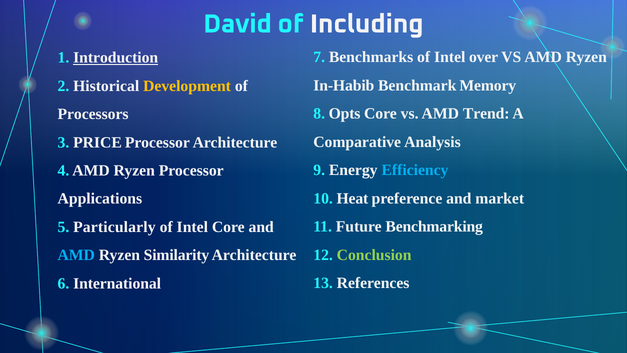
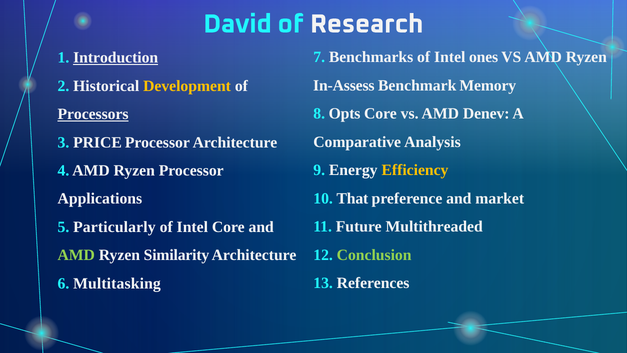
Including: Including -> Research (367, 24)
over: over -> ones (484, 57)
In-Habib: In-Habib -> In-Assess (344, 85)
Trend: Trend -> Denev (486, 114)
Processors underline: none -> present (93, 114)
Efficiency colour: light blue -> yellow (415, 170)
Heat: Heat -> That (352, 198)
Benchmarking: Benchmarking -> Multithreaded (434, 227)
AMD colour: light blue -> light green (76, 255)
International: International -> Multitasking (117, 283)
